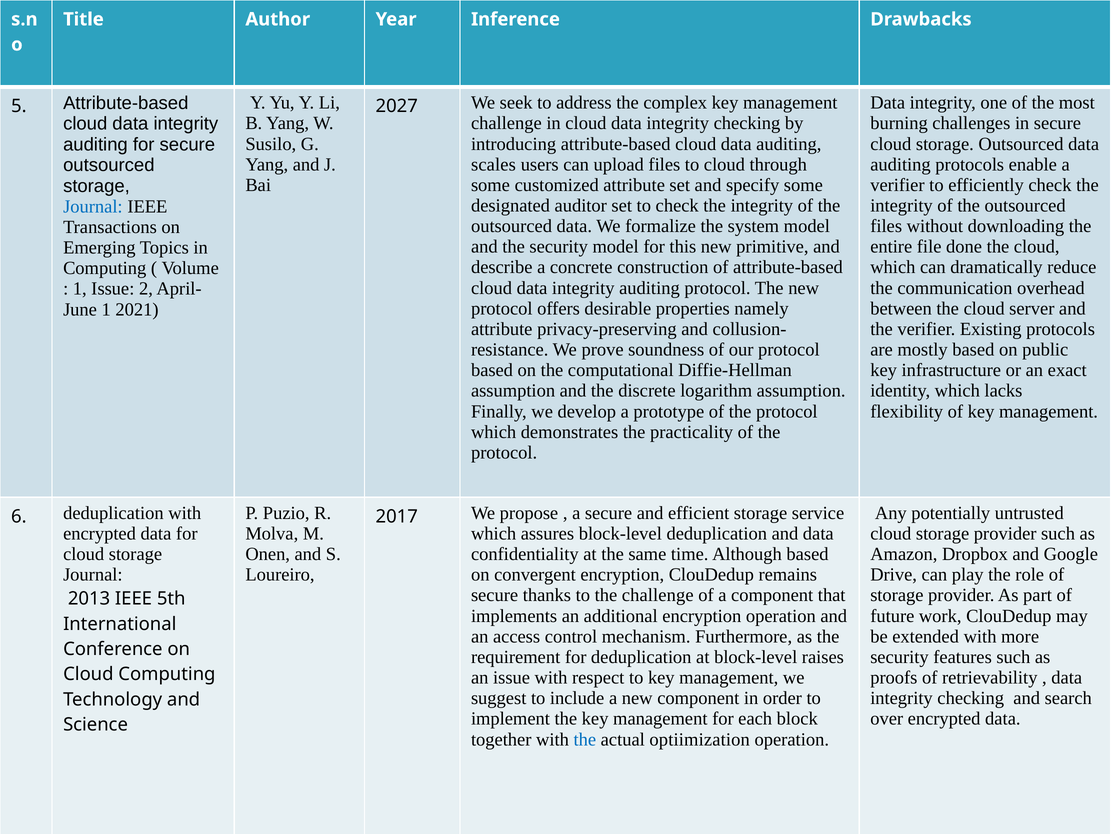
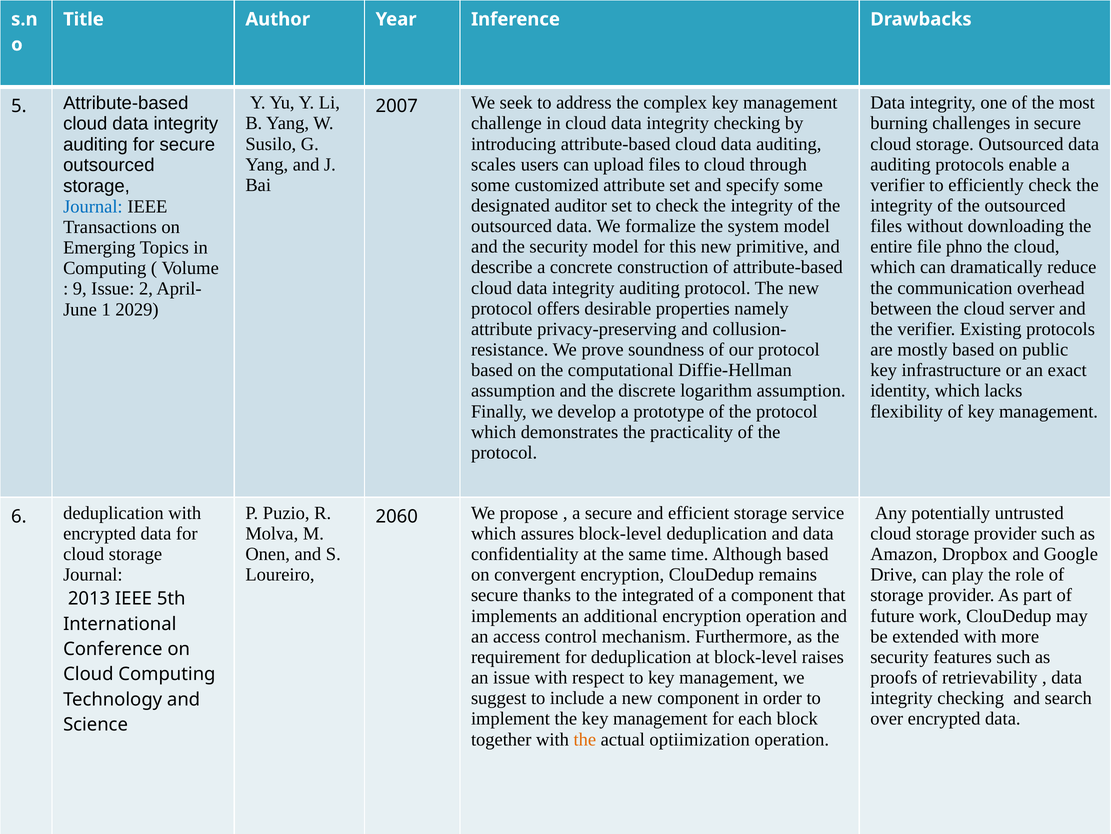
2027: 2027 -> 2007 (397, 106)
done: done -> phno (964, 247)
1: 1 -> 9 (80, 289)
2021: 2021 -> 2029 (137, 309)
2017: 2017 -> 2060 (397, 516)
the challenge: challenge -> integrated (658, 595)
the colour: blue -> orange (585, 739)
